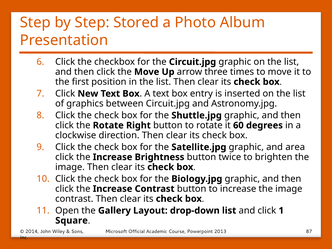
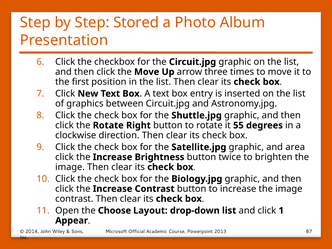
60: 60 -> 55 (238, 125)
Gallery: Gallery -> Choose (114, 211)
Square: Square -> Appear (72, 221)
